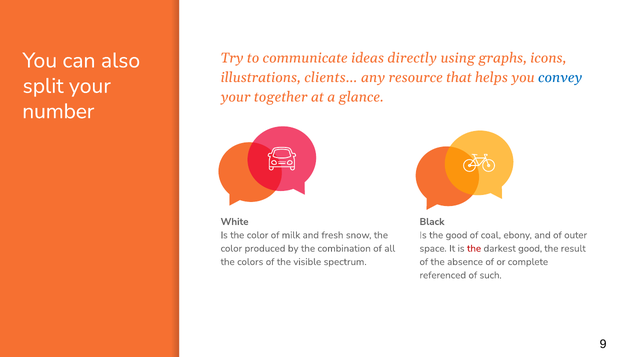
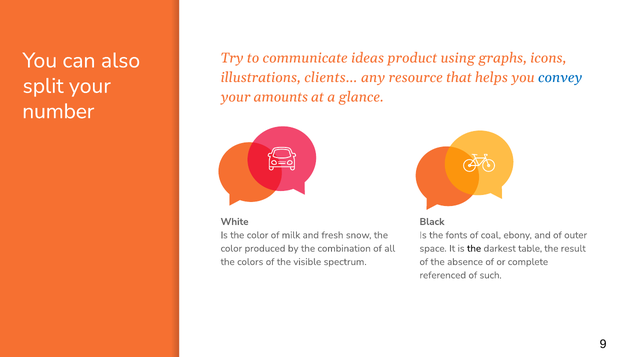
directly: directly -> product (412, 58)
together: together -> amounts (281, 97)
the good: good -> fonts (457, 235)
the colour: red -> black (474, 248)
darkest good: good -> table (530, 248)
